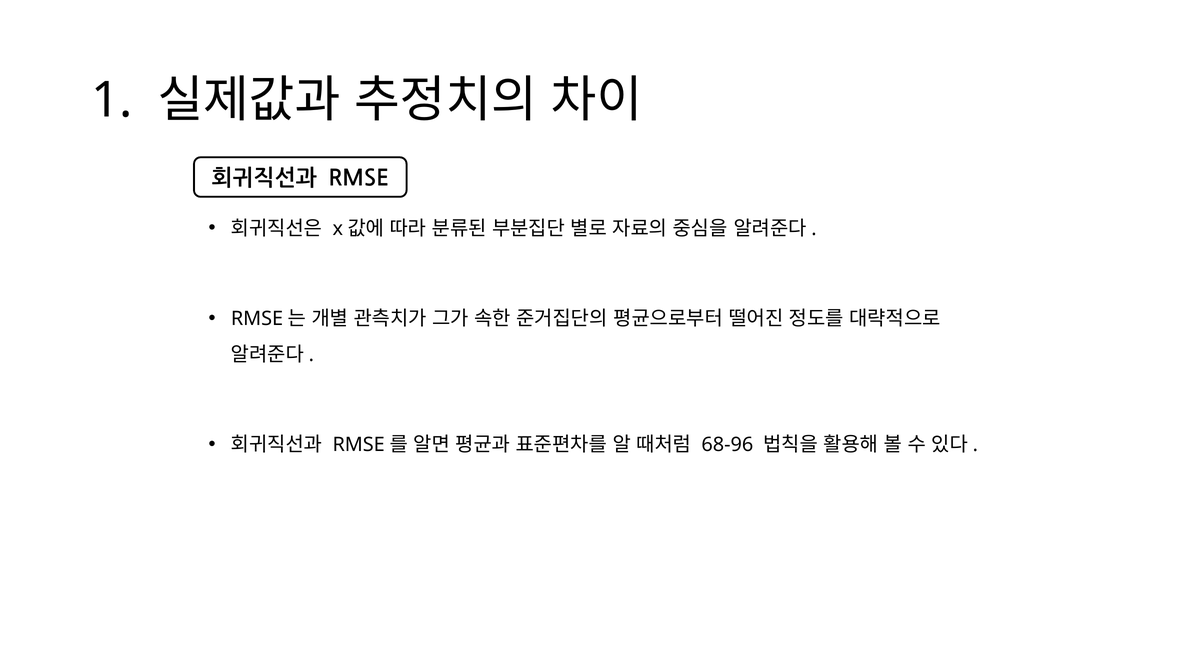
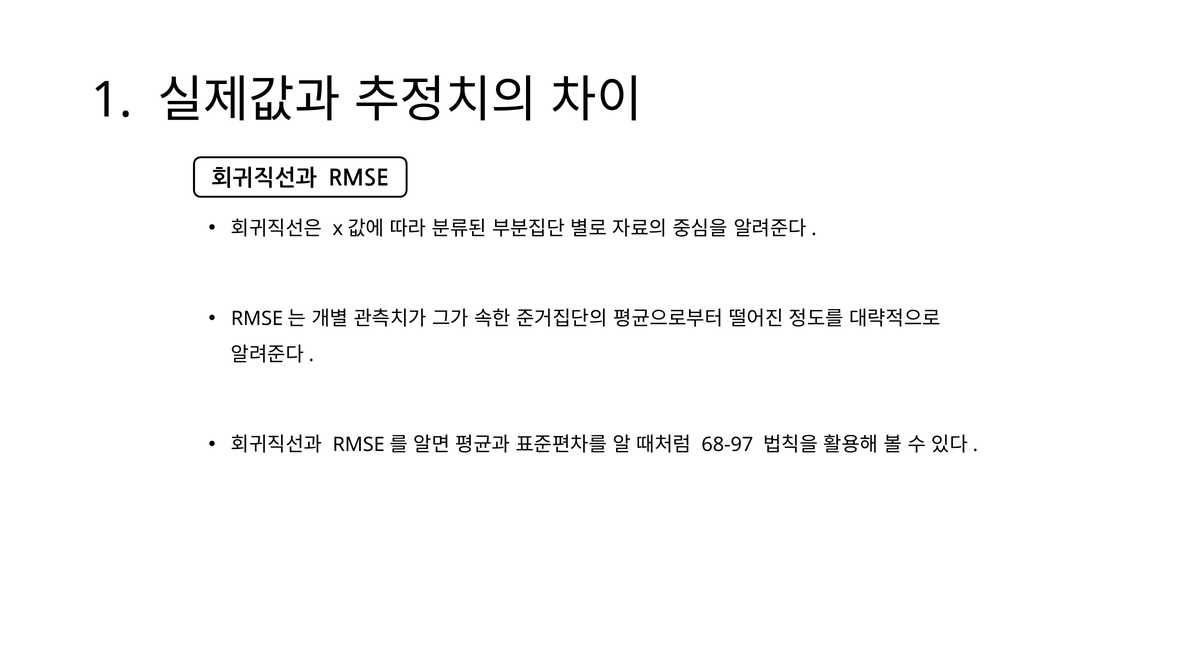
68-96: 68-96 -> 68-97 (727, 444)
